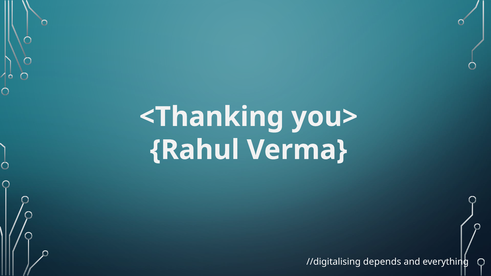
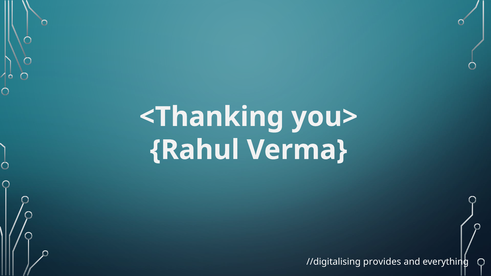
depends: depends -> provides (382, 262)
